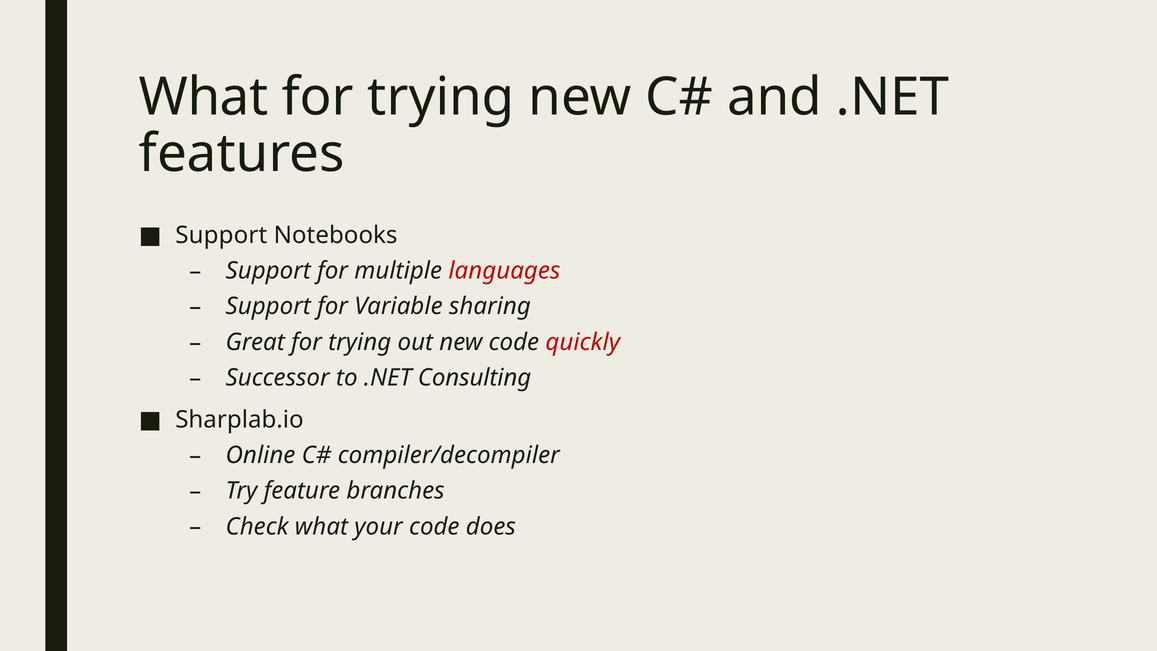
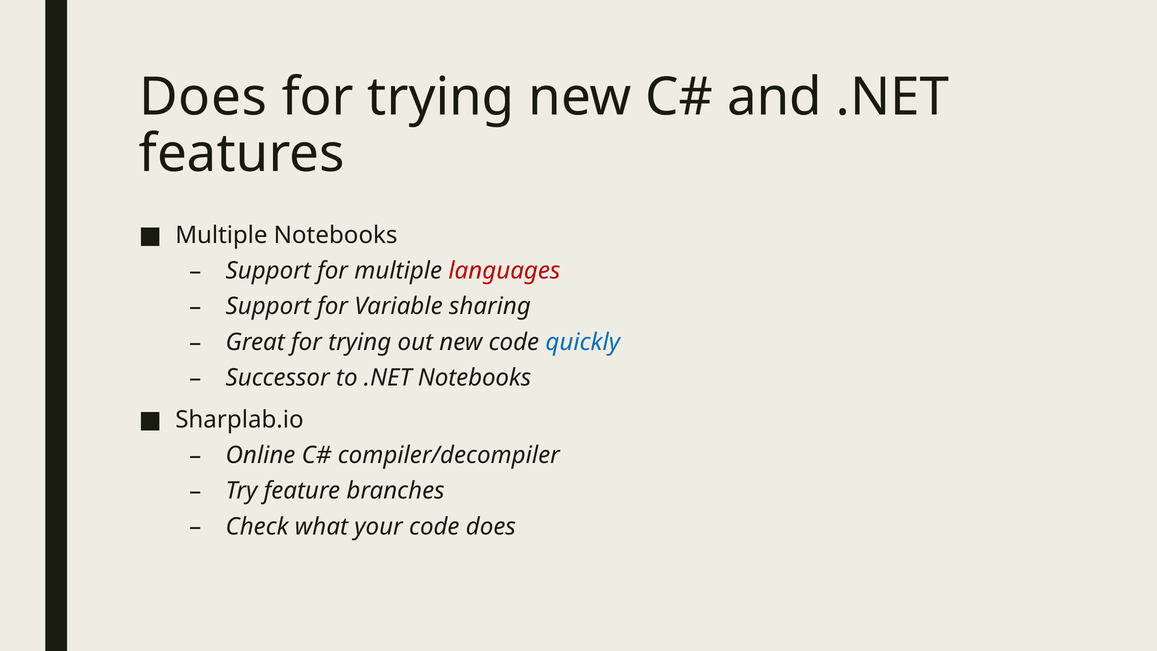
What: What -> Does (203, 97)
Support: Support -> Multiple (221, 235)
quickly colour: red -> blue (583, 342)
.NET Consulting: Consulting -> Notebooks (475, 378)
